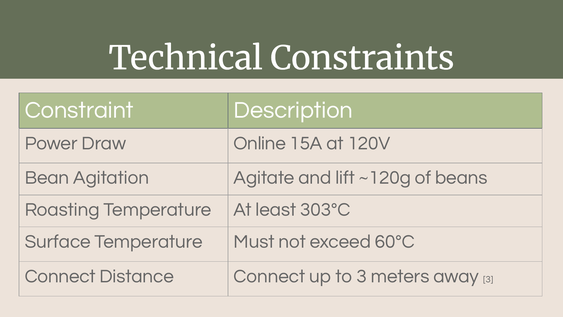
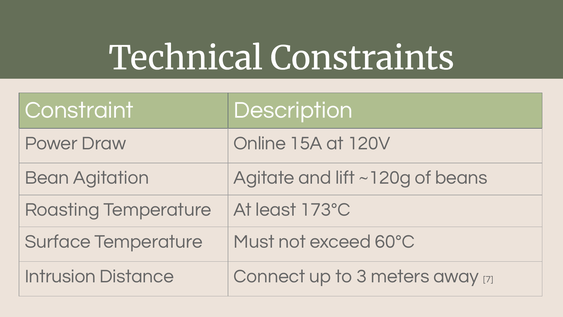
303°C: 303°C -> 173°C (325, 210)
Connect: Connect -> Intrusion (60, 276)
away 3: 3 -> 7 (488, 279)
